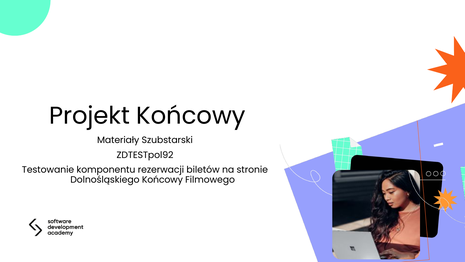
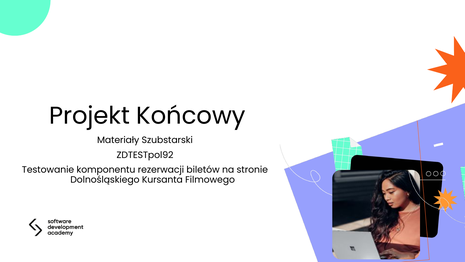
Dolnośląskiego Końcowy: Końcowy -> Kursanta (162, 180)
